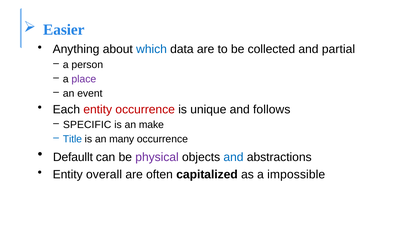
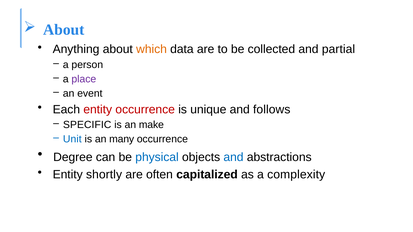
Easier: Easier -> About (64, 30)
which colour: blue -> orange (152, 49)
Title: Title -> Unit (72, 139)
Defaullt: Defaullt -> Degree (73, 157)
physical colour: purple -> blue (157, 157)
overall: overall -> shortly (104, 175)
impossible: impossible -> complexity (296, 175)
